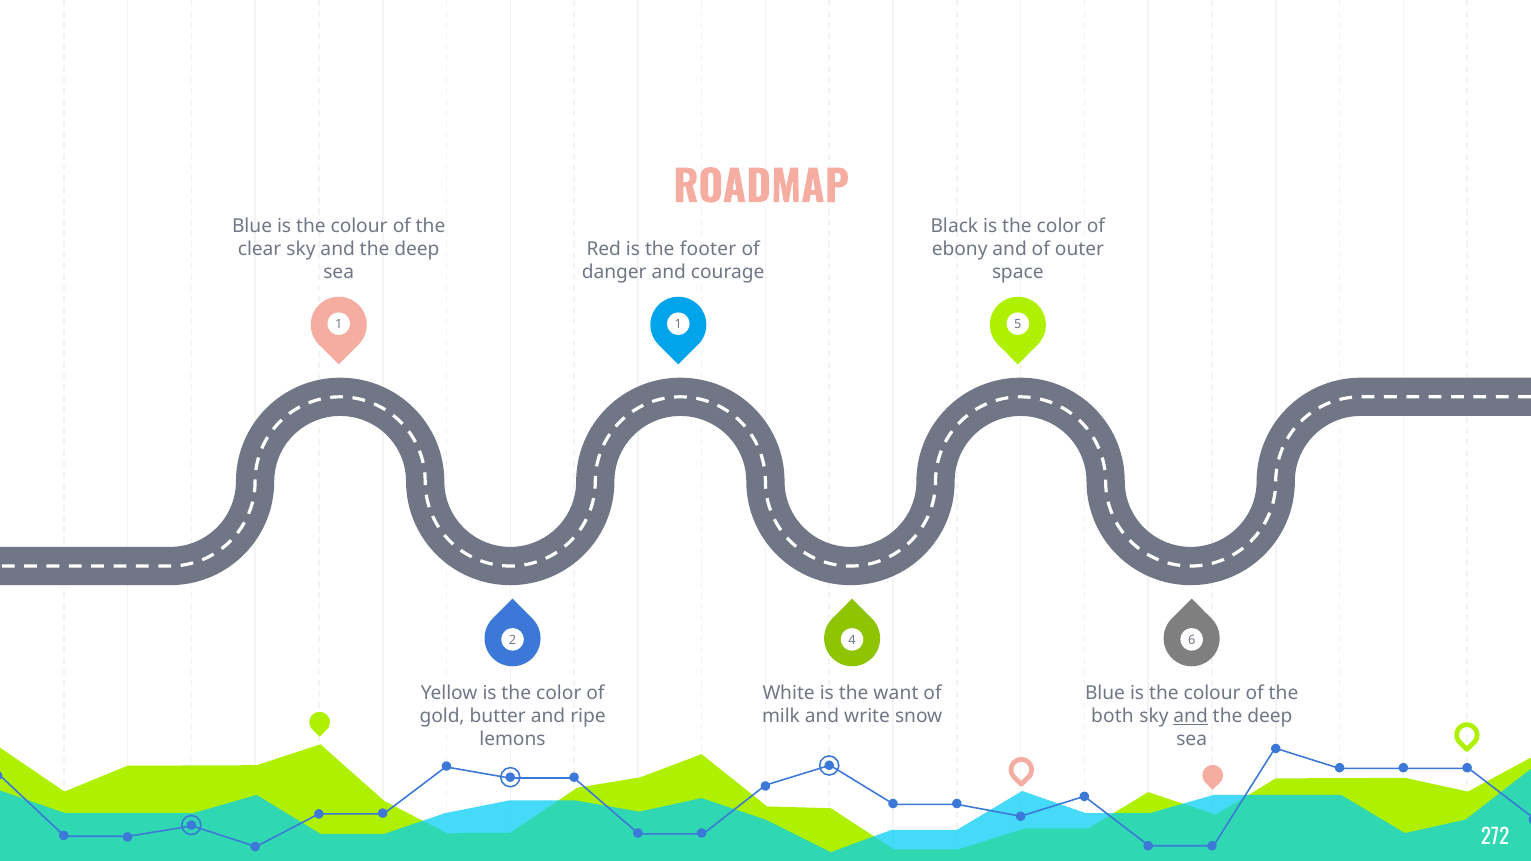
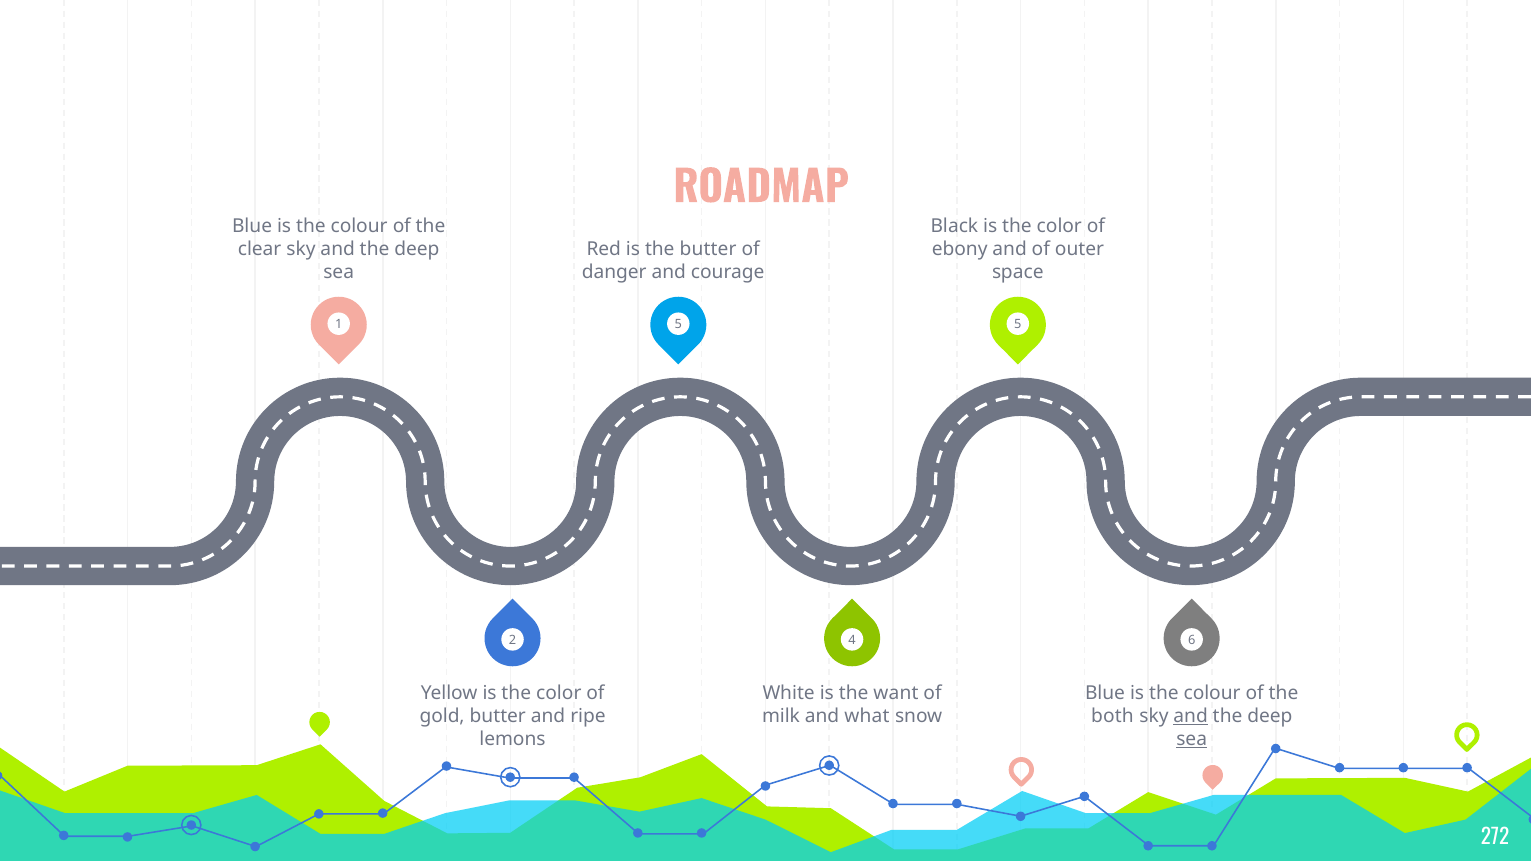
the footer: footer -> butter (708, 250)
1 1: 1 -> 5 (678, 325)
write: write -> what (867, 716)
sea underline: none -> present (1192, 739)
